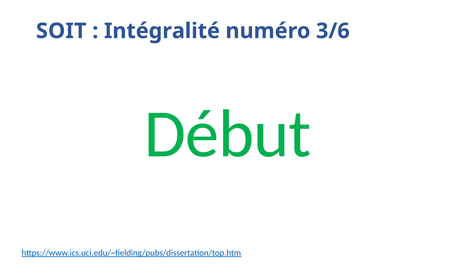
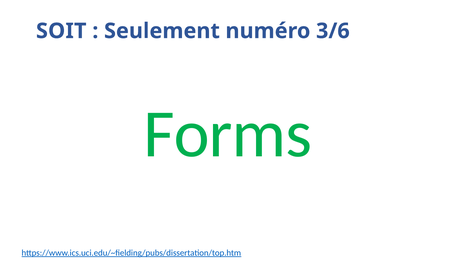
Intégralité: Intégralité -> Seulement (162, 31)
Début: Début -> Forms (228, 134)
